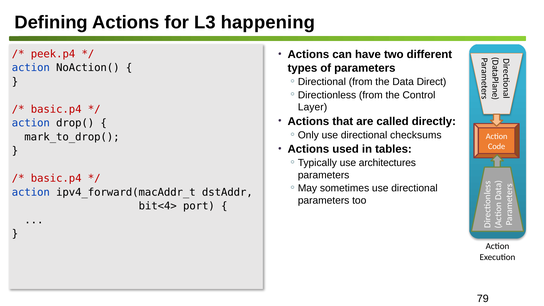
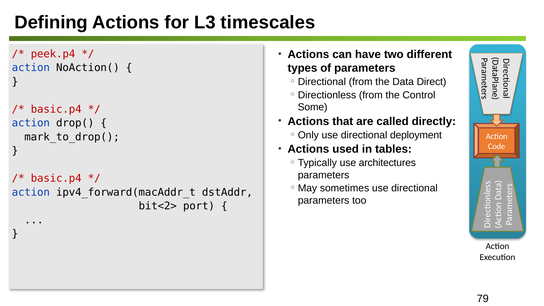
happening: happening -> timescales (268, 23)
Layer: Layer -> Some (313, 107)
checksums: checksums -> deployment (416, 135)
bit<4>: bit<4> -> bit<2> (158, 206)
